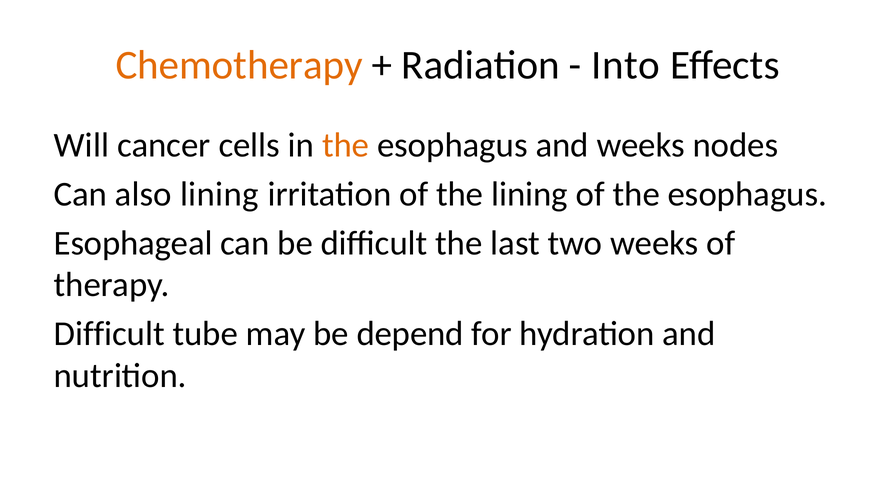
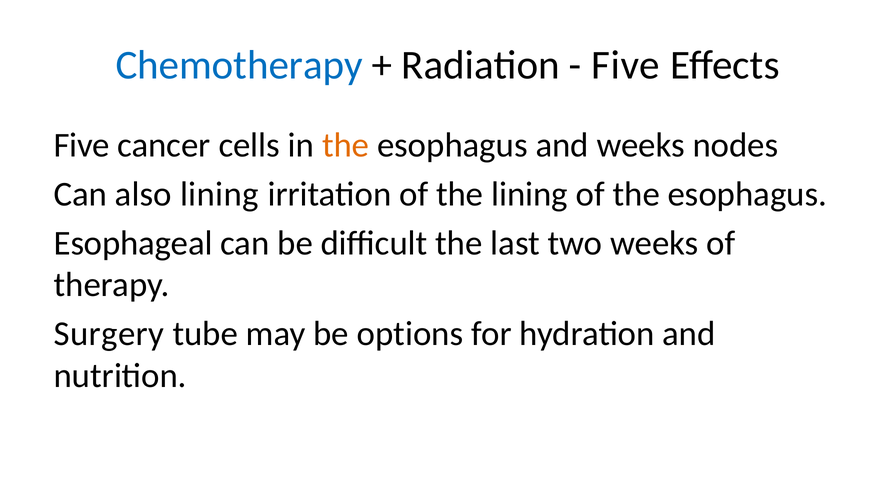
Chemotherapy colour: orange -> blue (239, 65)
Into: Into -> Five (626, 65)
Will: Will -> Five (82, 145)
Difficult: Difficult -> Surgery (109, 334)
depend: depend -> options (410, 334)
